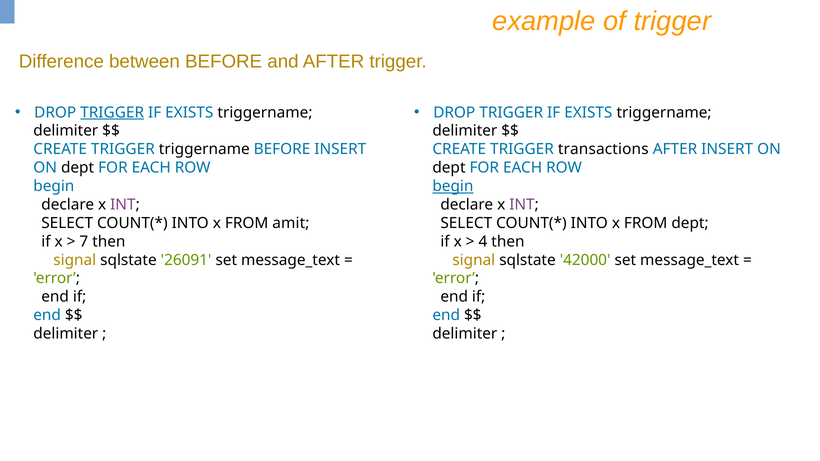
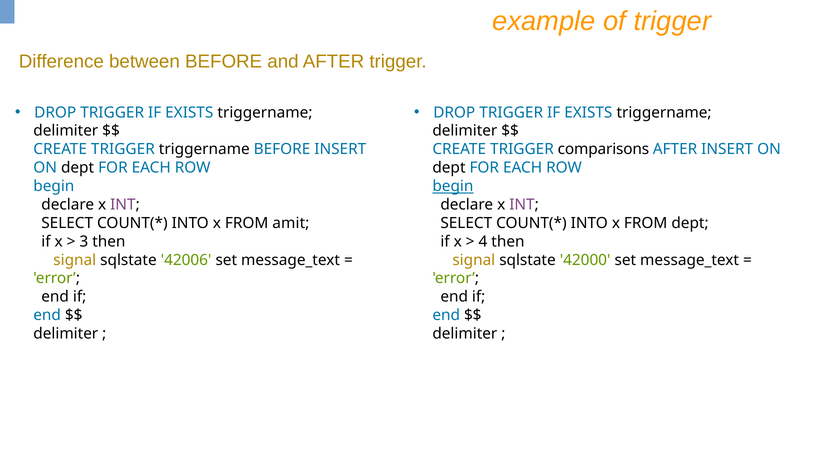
TRIGGER underline: present -> none (112, 113)
transactions: transactions -> comparisons (603, 149)
7: 7 -> 3 (84, 242)
26091: 26091 -> 42006 (186, 260)
